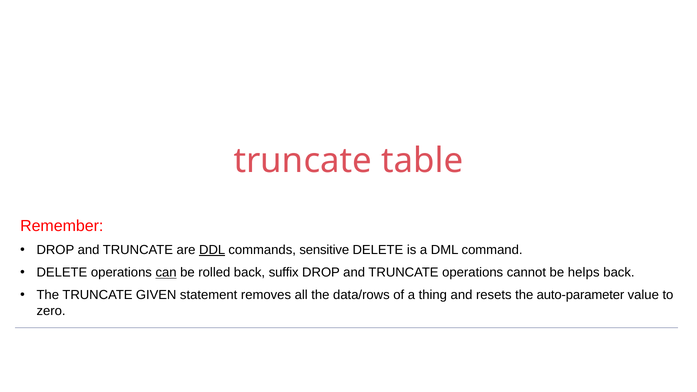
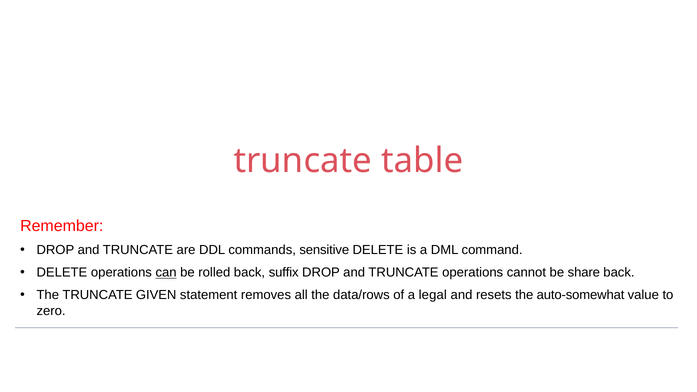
DDL underline: present -> none (212, 250)
helps: helps -> share (584, 273)
thing: thing -> legal (433, 295)
auto-parameter: auto-parameter -> auto-somewhat (581, 295)
